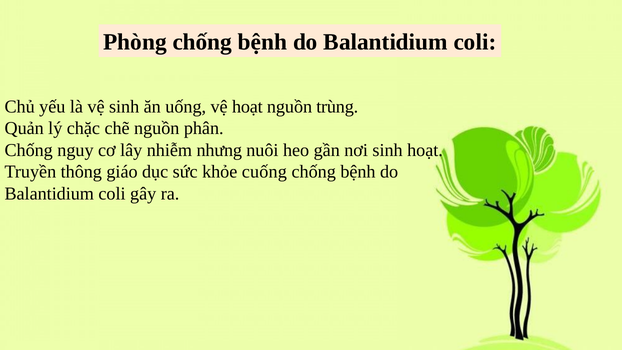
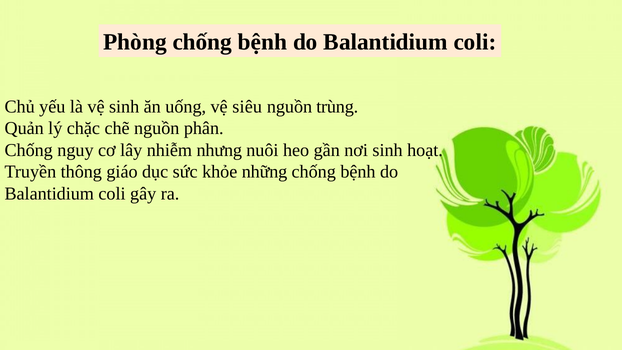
vệ hoạt: hoạt -> siêu (247, 107)
cuống: cuống -> những (265, 172)
